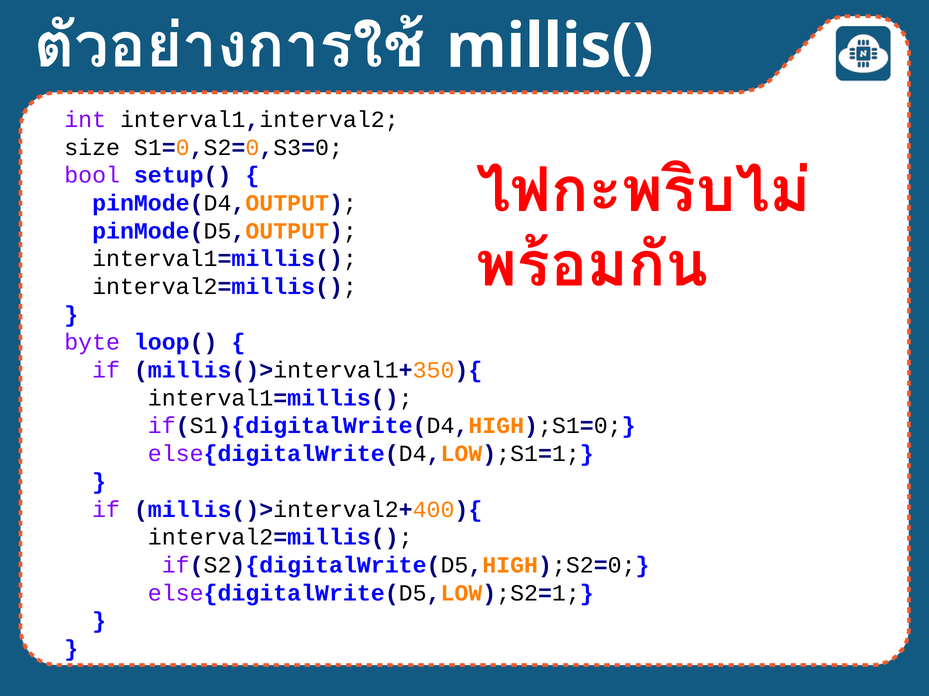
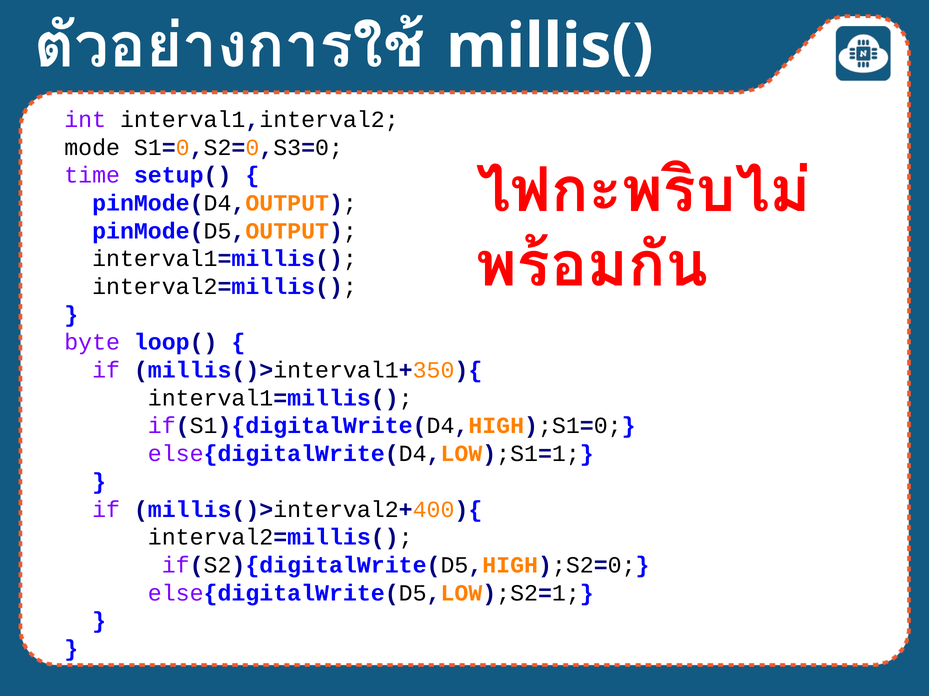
size: size -> mode (92, 148)
bool: bool -> time (92, 175)
